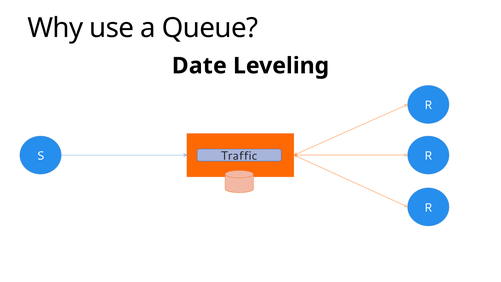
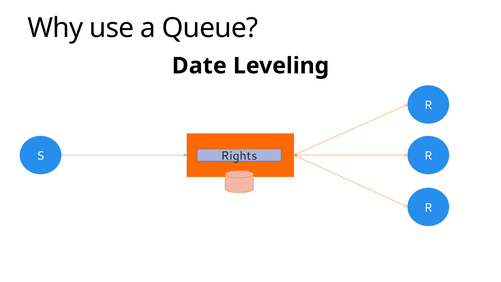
Traffic: Traffic -> Rights (239, 156)
